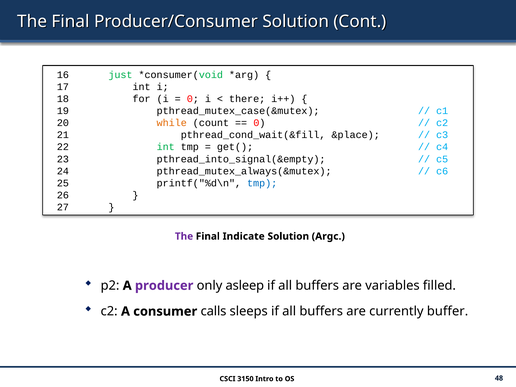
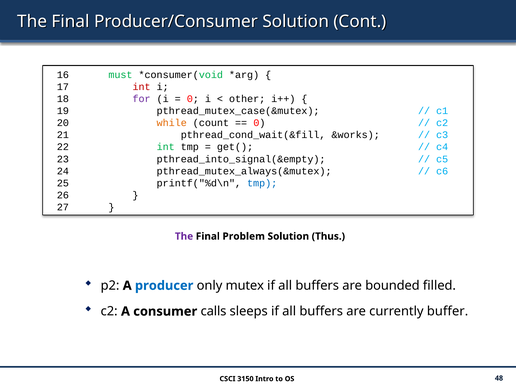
just: just -> must (120, 75)
int colour: black -> red (142, 87)
for colour: black -> purple (142, 99)
there: there -> other (247, 99)
&place: &place -> &works (356, 135)
Indicate: Indicate -> Problem (244, 236)
Argc: Argc -> Thus (328, 236)
producer colour: purple -> blue (164, 286)
asleep: asleep -> mutex (245, 286)
variables: variables -> bounded (392, 286)
